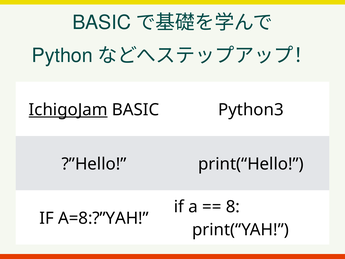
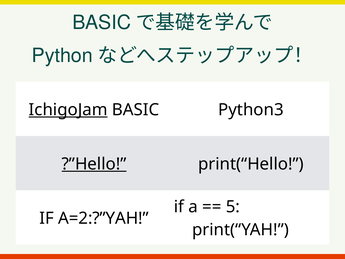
?”Hello underline: none -> present (94, 164)
8: 8 -> 5 (233, 207)
A=8:?”YAH: A=8:?”YAH -> A=2:?”YAH (103, 218)
